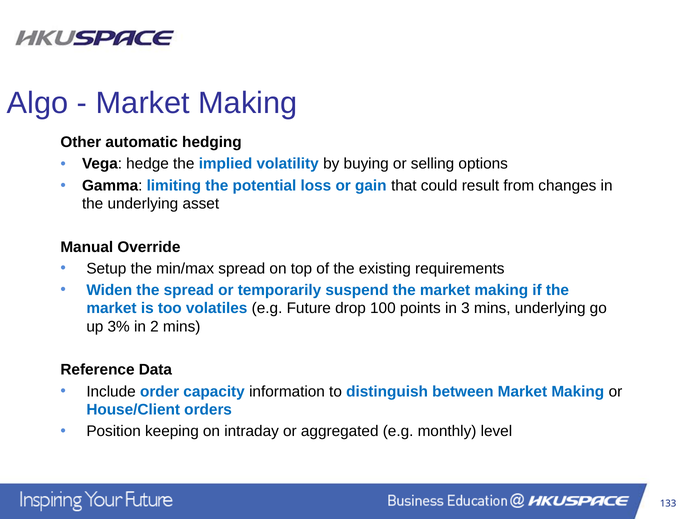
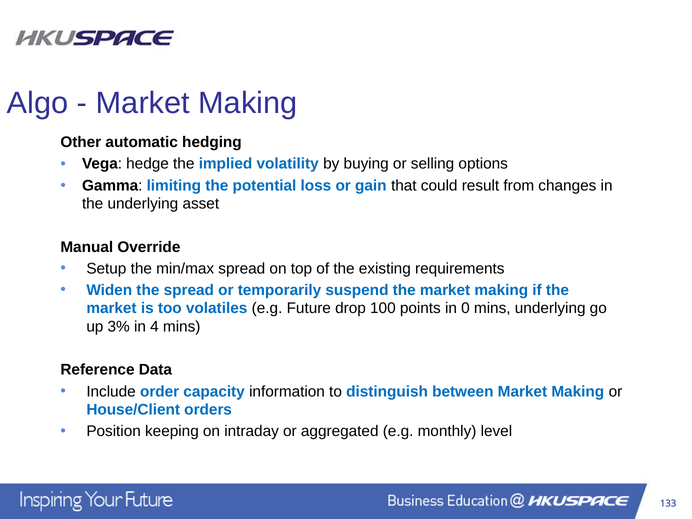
3: 3 -> 0 (465, 308)
2: 2 -> 4 (154, 327)
